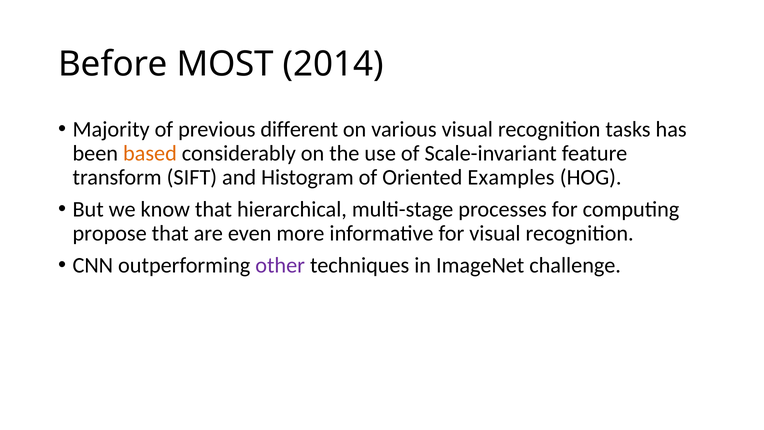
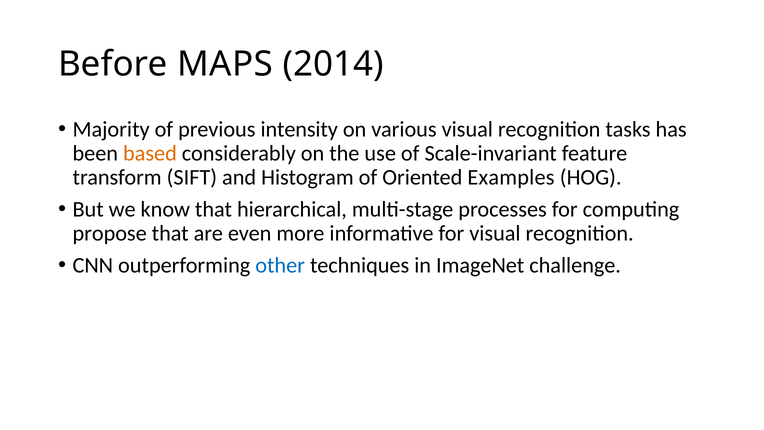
MOST: MOST -> MAPS (225, 64)
different: different -> intensity (299, 129)
other colour: purple -> blue (280, 265)
